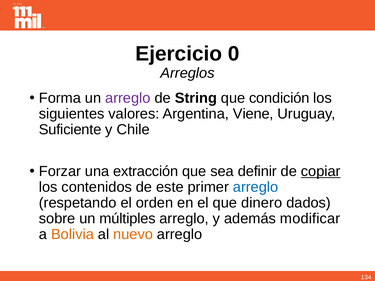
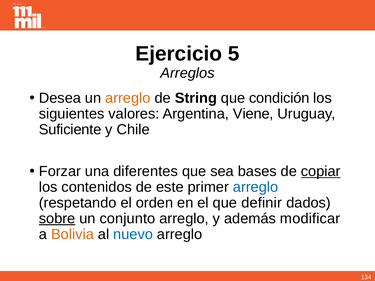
0: 0 -> 5 (234, 54)
Forma: Forma -> Desea (60, 98)
arreglo colour: purple -> orange (128, 98)
extracción: extracción -> diferentes (146, 172)
definir: definir -> bases (257, 172)
dinero: dinero -> definir (262, 203)
sobre underline: none -> present (57, 219)
múltiples: múltiples -> conjunto (127, 219)
nuevo colour: orange -> blue (133, 234)
